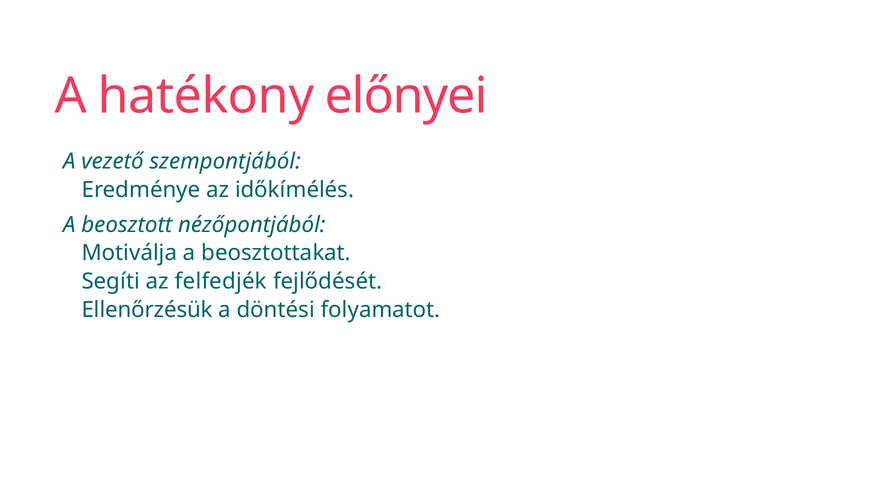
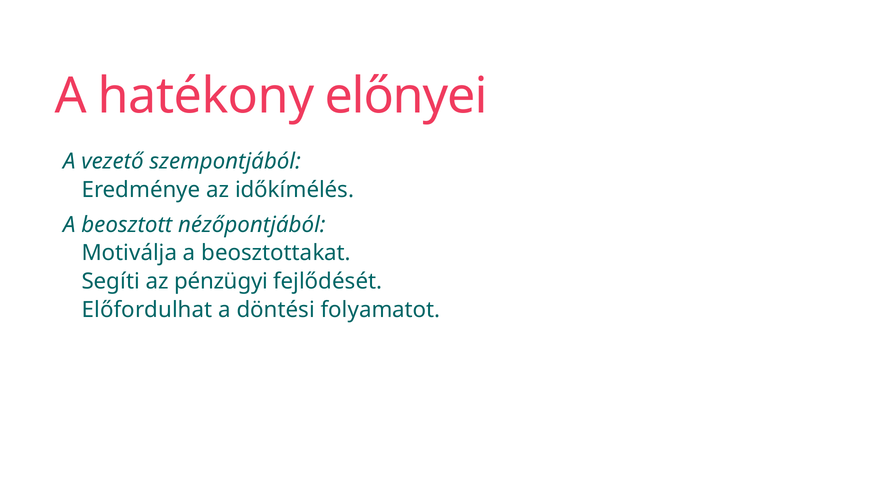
felfedjék: felfedjék -> pénzügyi (221, 282)
Ellenőrzésük: Ellenőrzésük -> Előfordulhat (147, 310)
